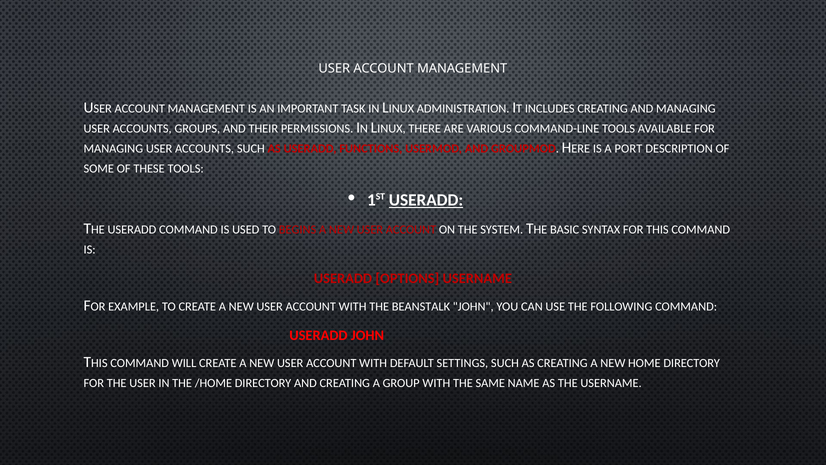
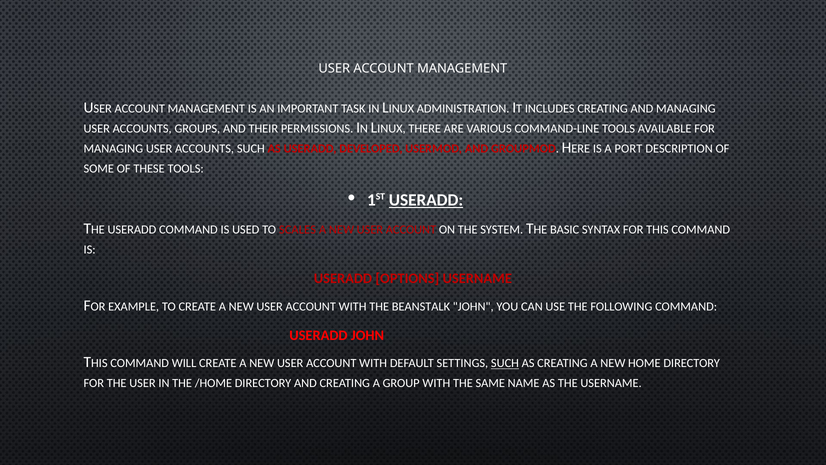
FUNCTIONS: FUNCTIONS -> DEVELOPED (371, 148)
BEGINS: BEGINS -> SCALES (297, 230)
SUCH underline: none -> present (505, 363)
